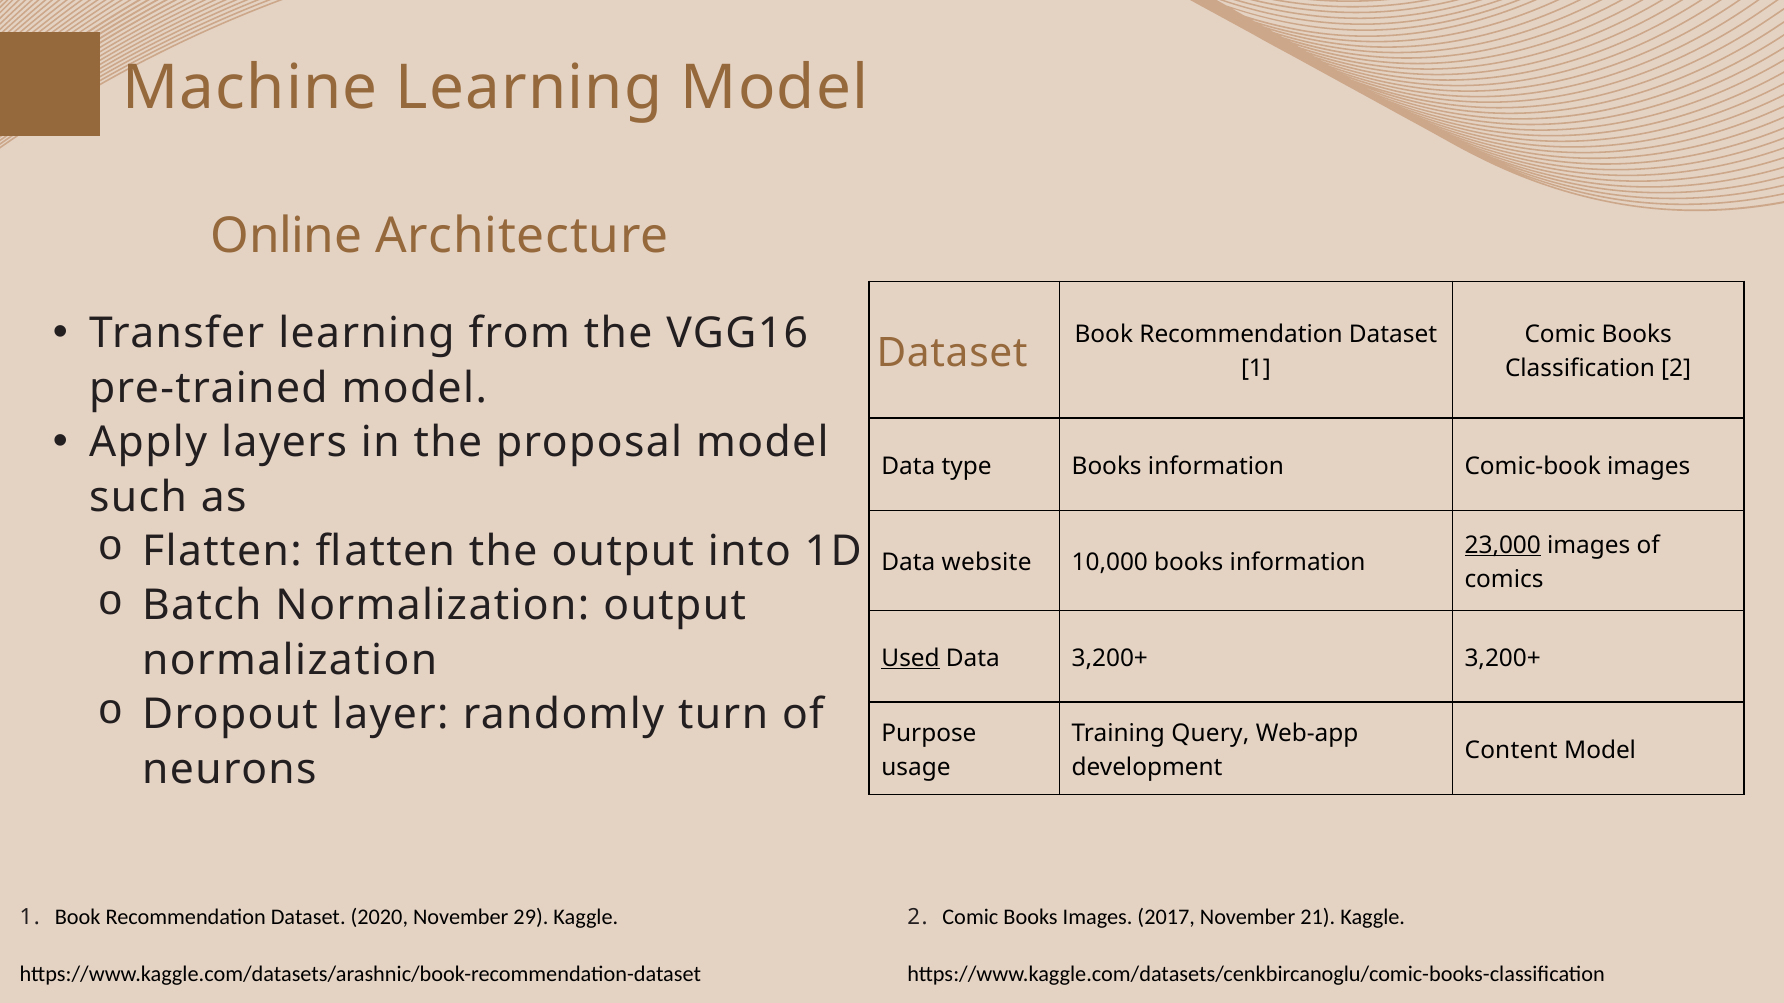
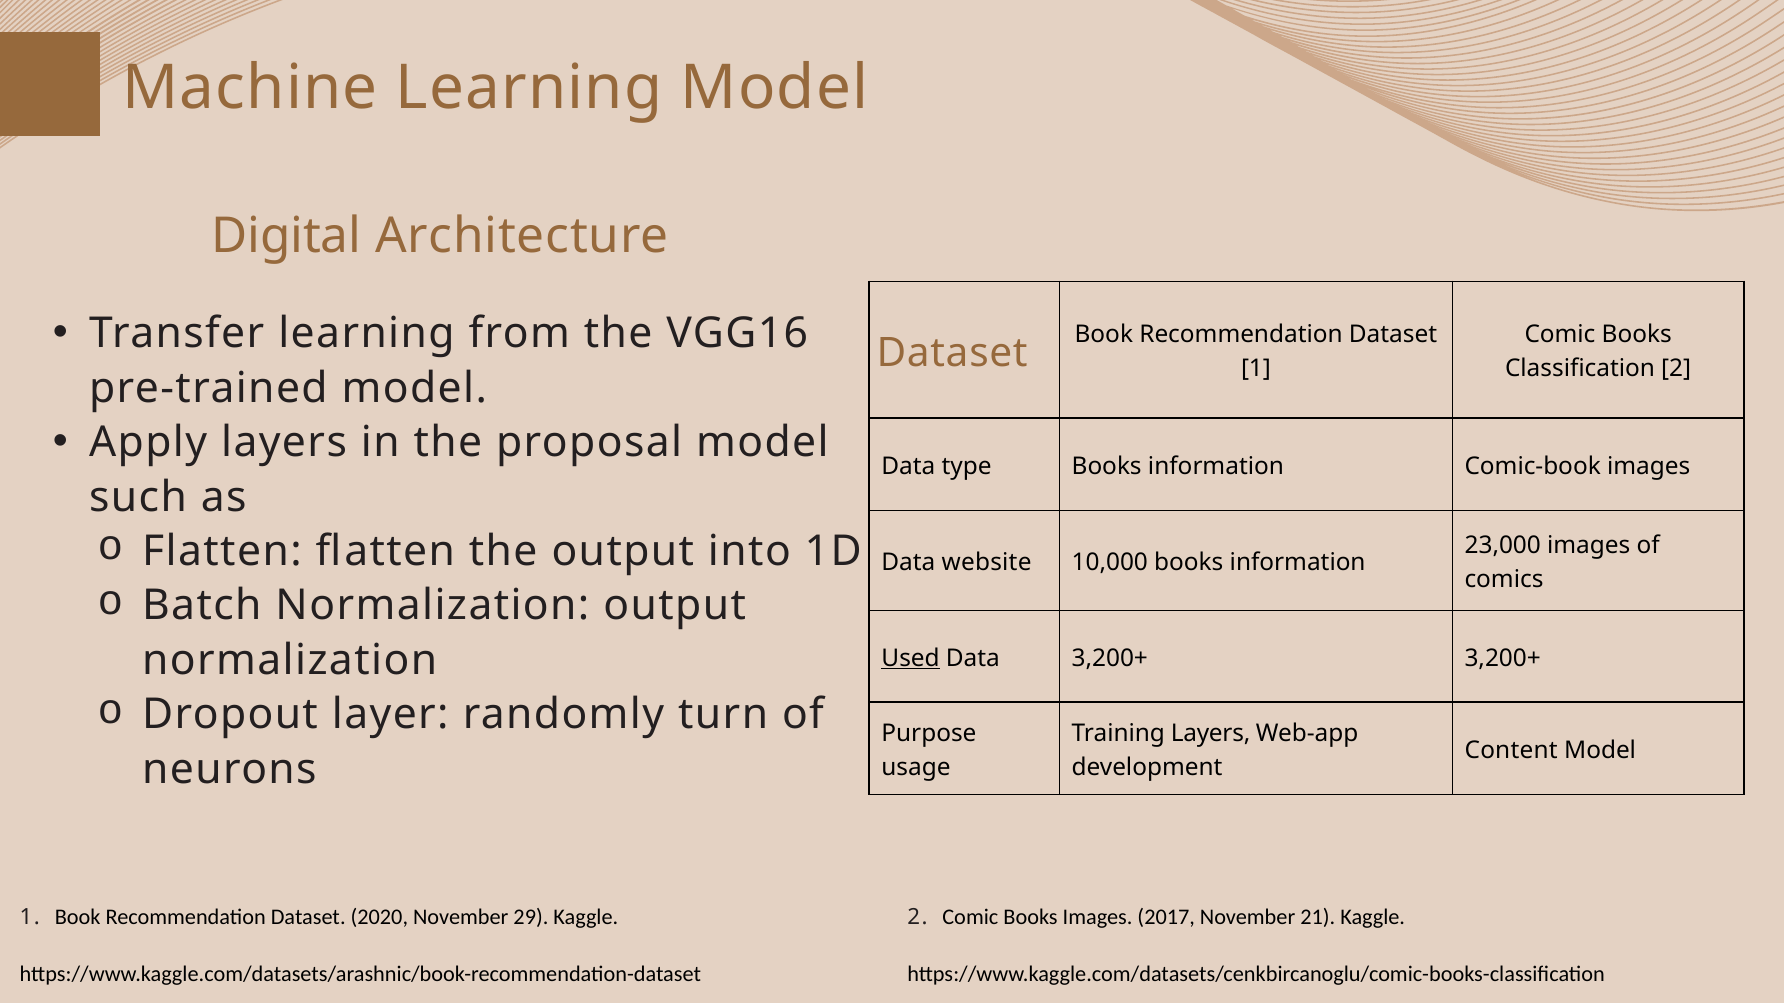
Online: Online -> Digital (286, 236)
23,000 underline: present -> none (1503, 546)
Training Query: Query -> Layers (1211, 733)
